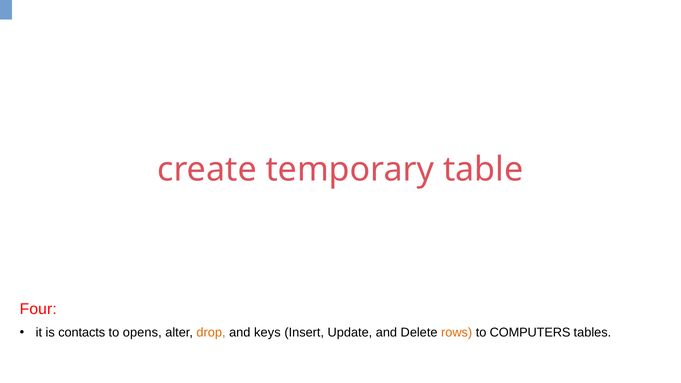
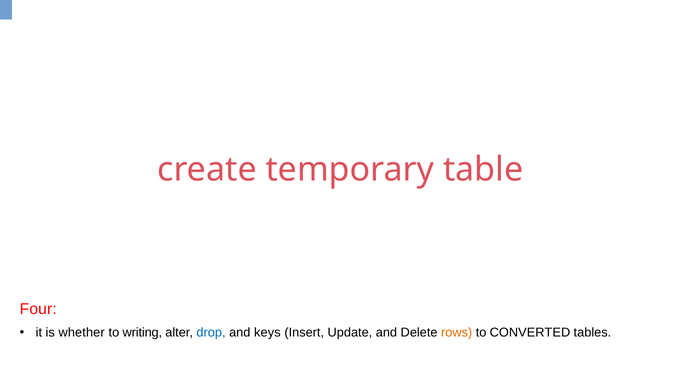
contacts: contacts -> whether (82, 333)
opens: opens -> writing (142, 333)
drop colour: orange -> blue (211, 333)
COMPUTERS: COMPUTERS -> CONVERTED (530, 333)
